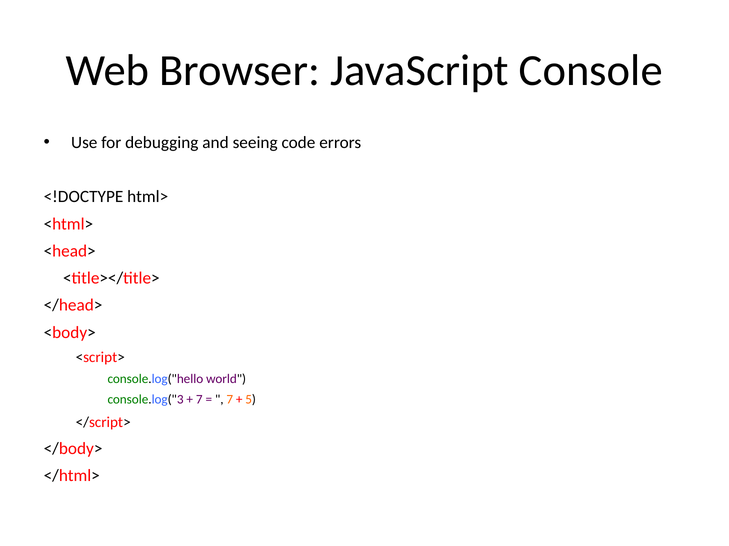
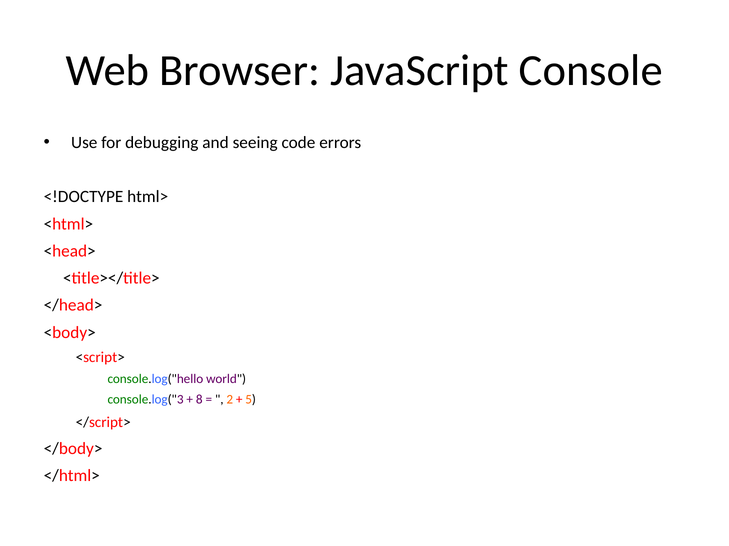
7: 7 -> 8 (199, 400)
7: 7 -> 2 (230, 400)
